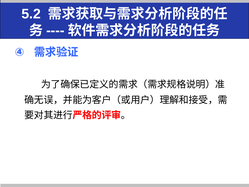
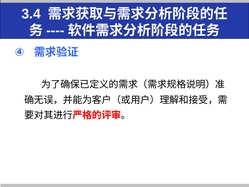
5.2: 5.2 -> 3.4 (31, 14)
